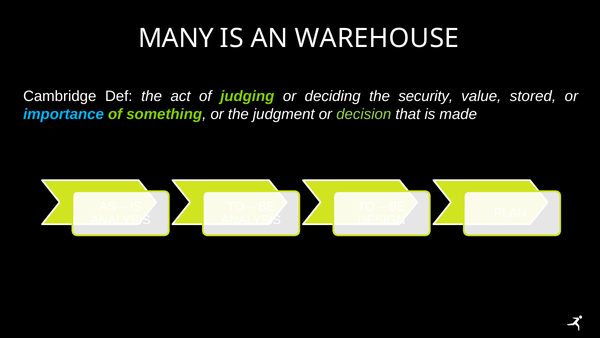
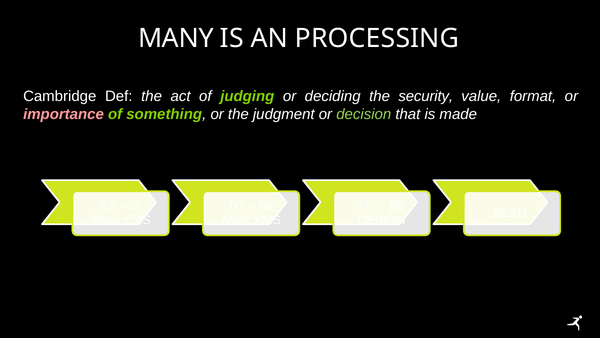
WAREHOUSE: WAREHOUSE -> PROCESSING (377, 38)
stored: stored -> format (533, 96)
importance colour: light blue -> pink (64, 114)
